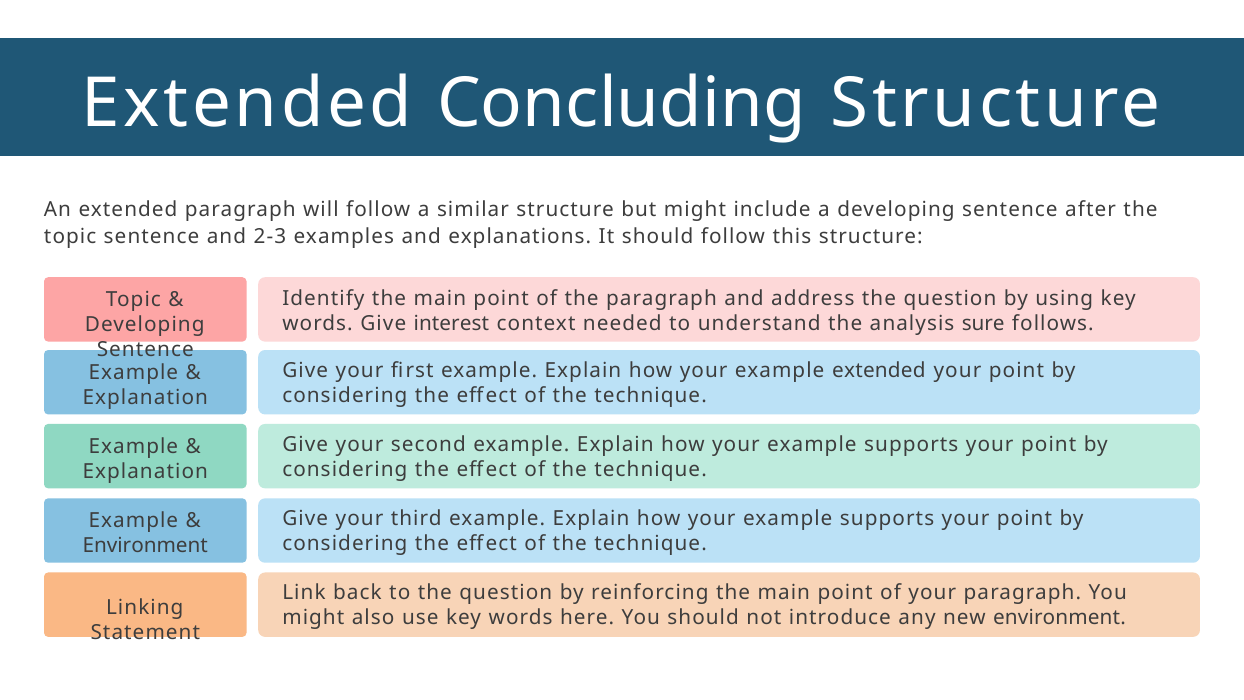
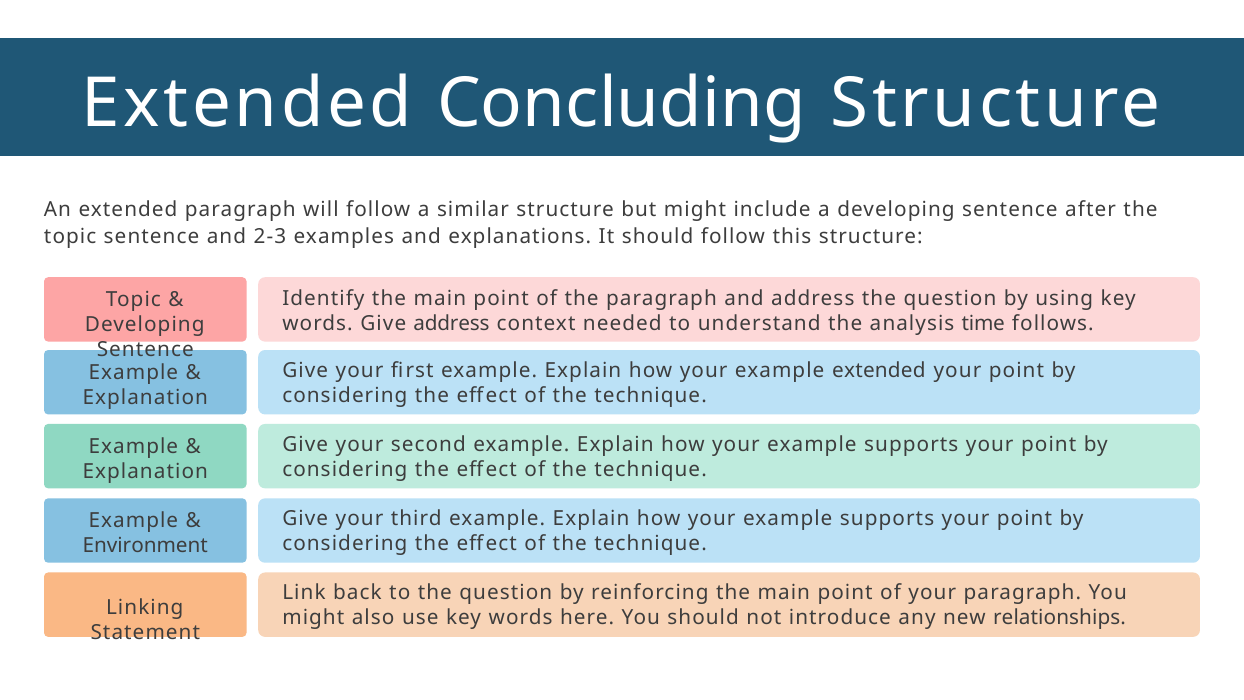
Give interest: interest -> address (451, 324)
sure: sure -> time (983, 324)
new environment: environment -> relationships (1060, 617)
